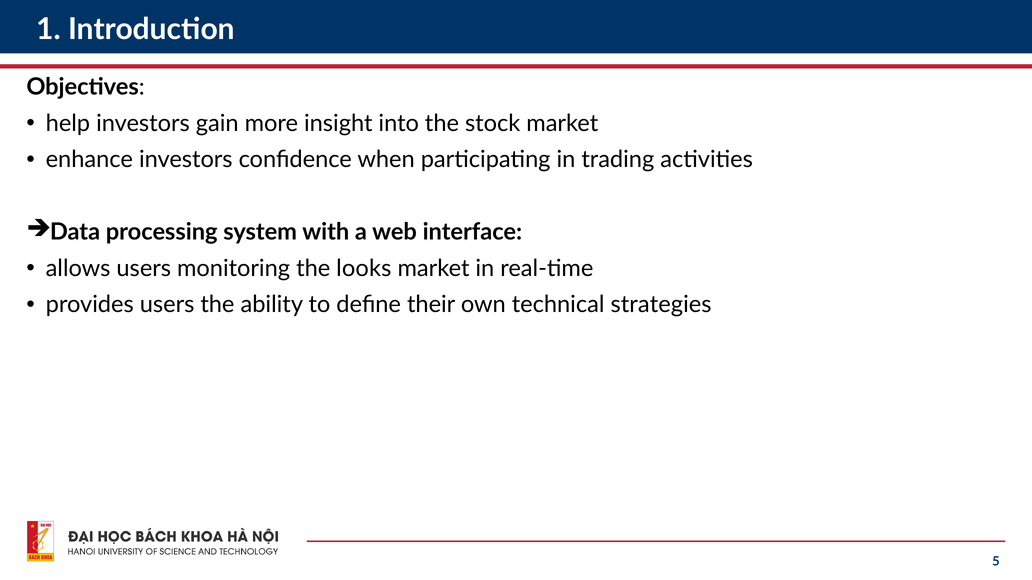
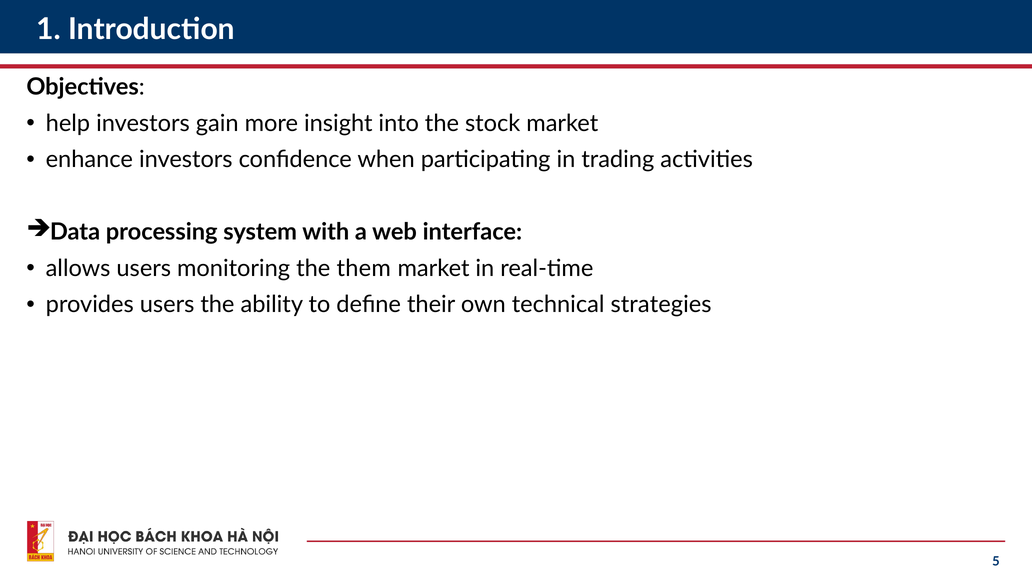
looks: looks -> them (364, 269)
